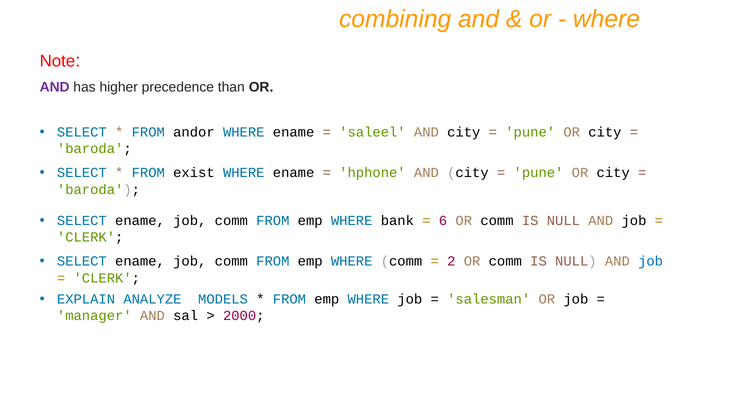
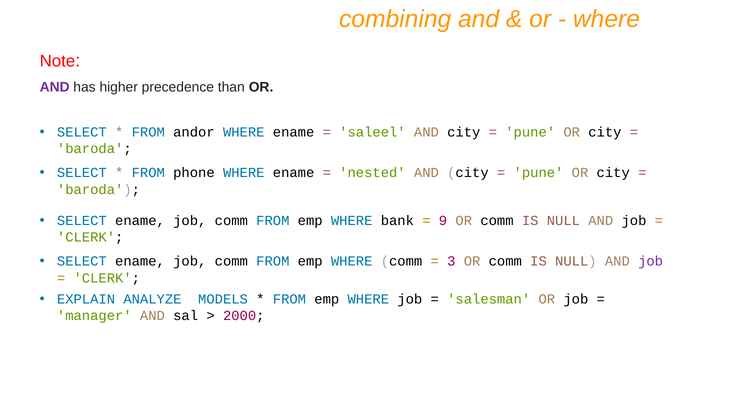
exist: exist -> phone (194, 173)
hphone: hphone -> nested (372, 173)
6: 6 -> 9 (443, 221)
2: 2 -> 3 (451, 261)
job colour: blue -> purple (651, 261)
